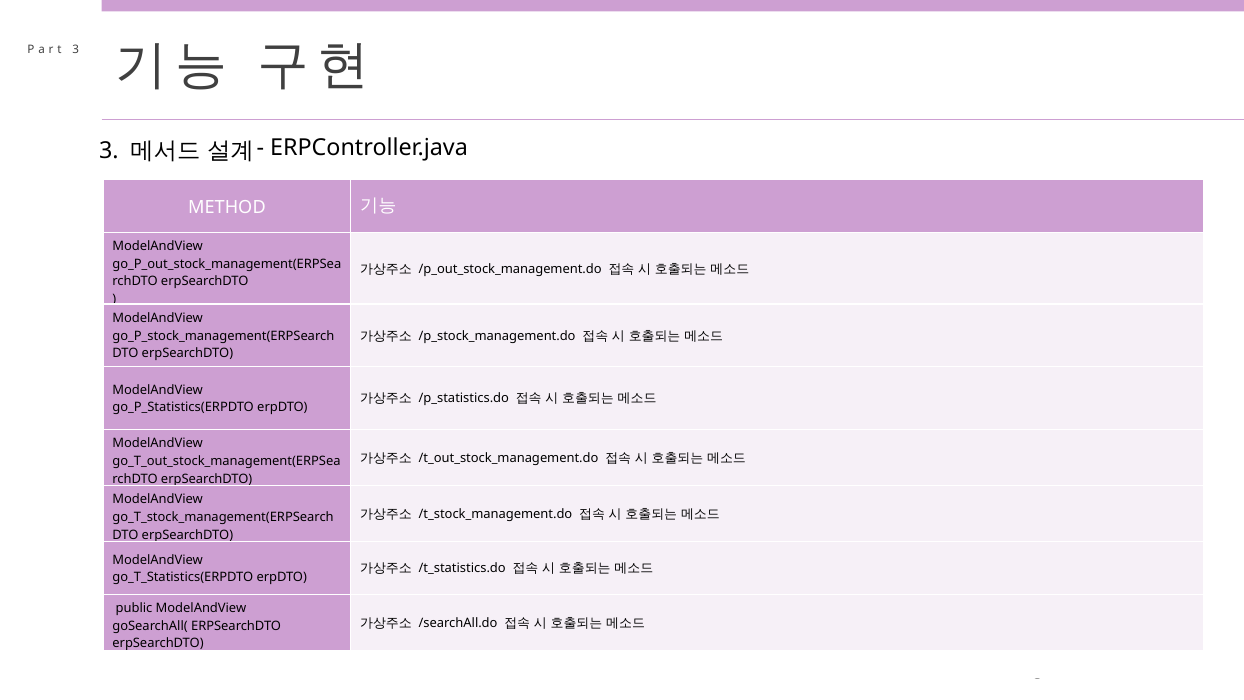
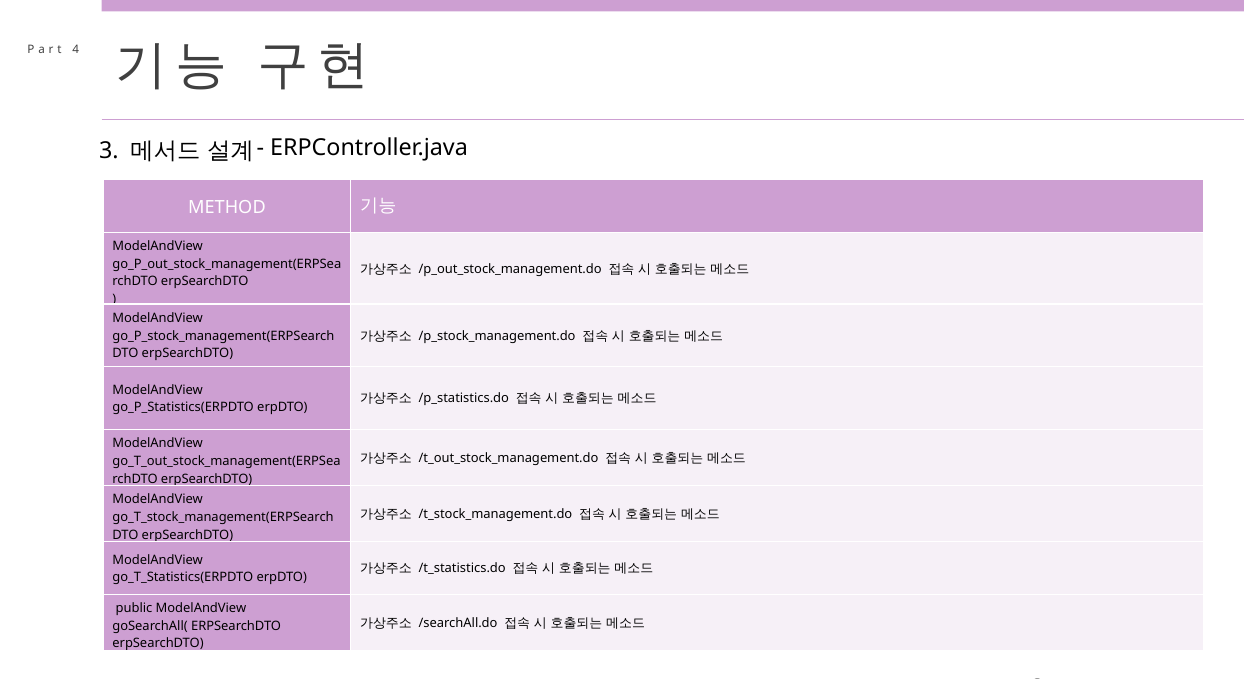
3: 3 -> 4 (76, 49)
